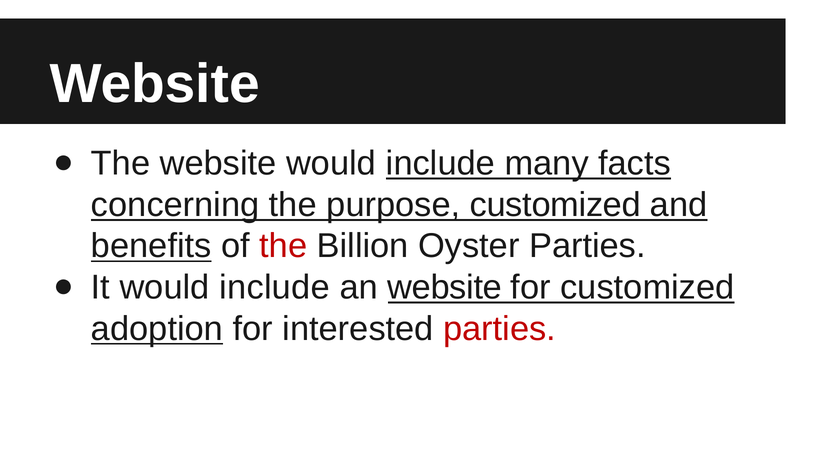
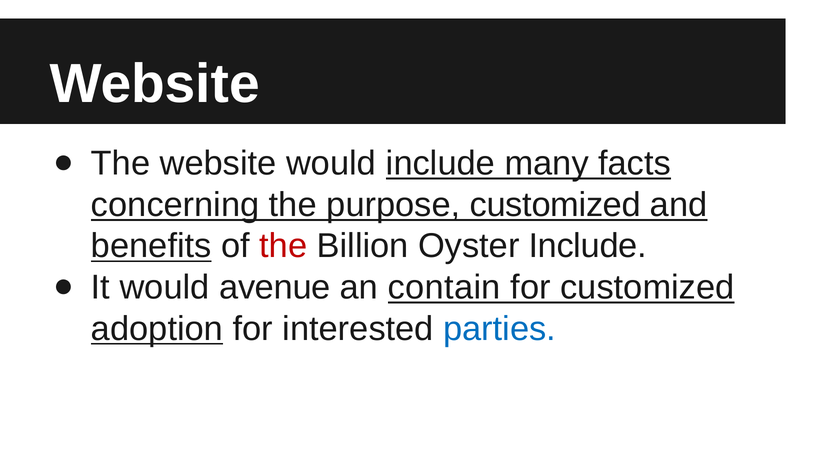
Oyster Parties: Parties -> Include (588, 246)
It would include: include -> avenue (275, 287)
an website: website -> contain (444, 287)
parties colour: red -> blue (500, 329)
